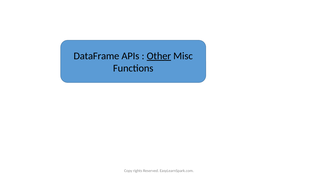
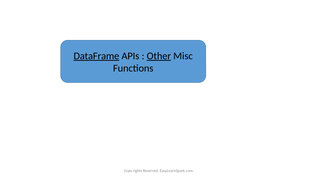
DataFrame underline: none -> present (96, 56)
